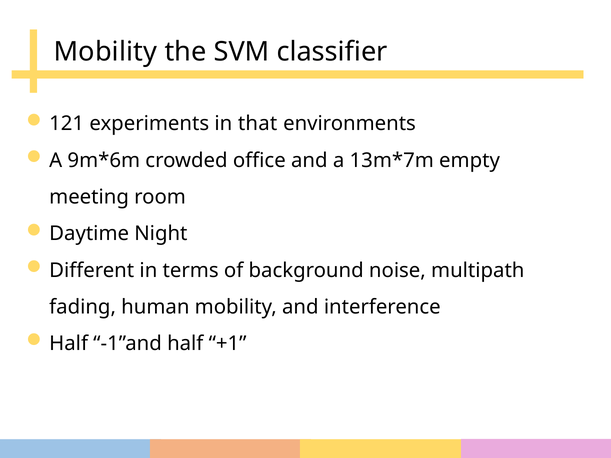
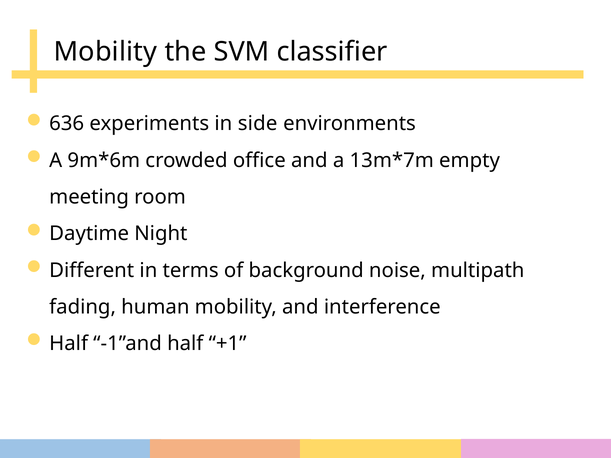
121: 121 -> 636 (67, 124)
that: that -> side (258, 124)
